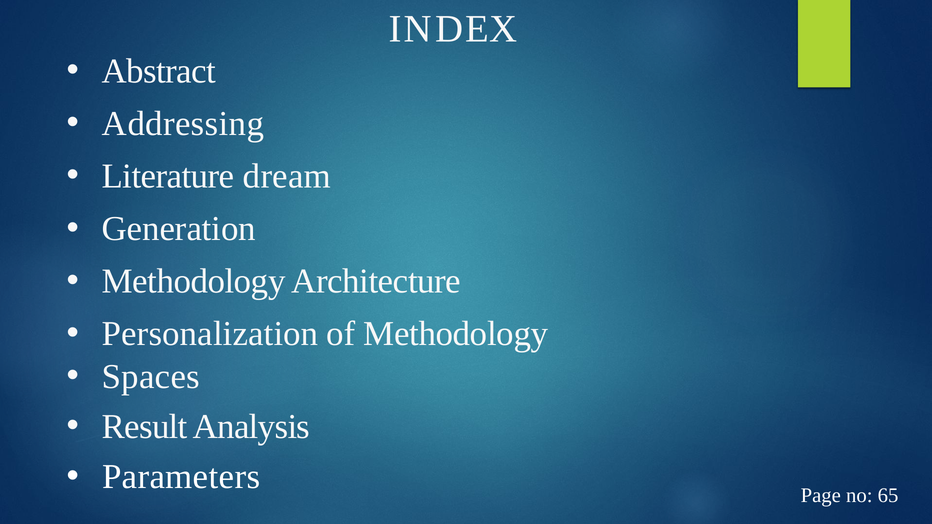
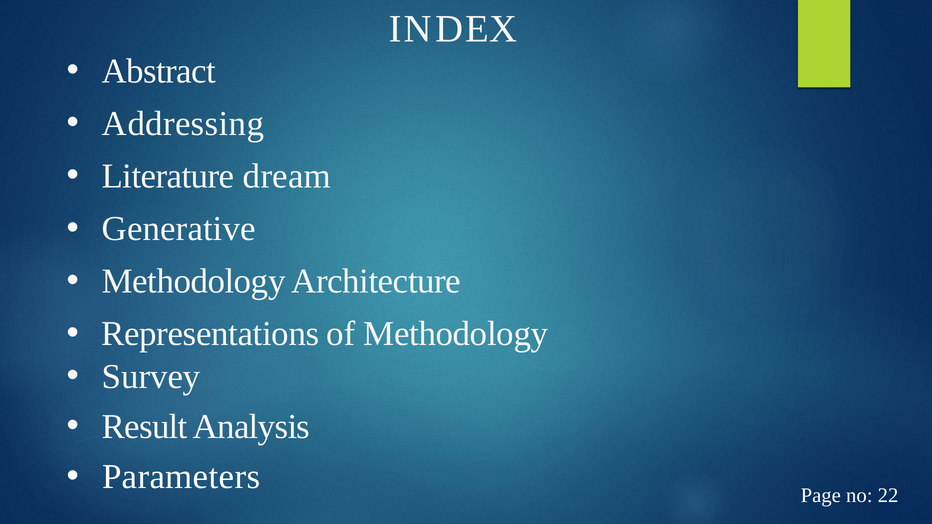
Generation: Generation -> Generative (179, 229)
Personalization: Personalization -> Representations (210, 334)
Spaces: Spaces -> Survey (151, 377)
65: 65 -> 22 (888, 496)
